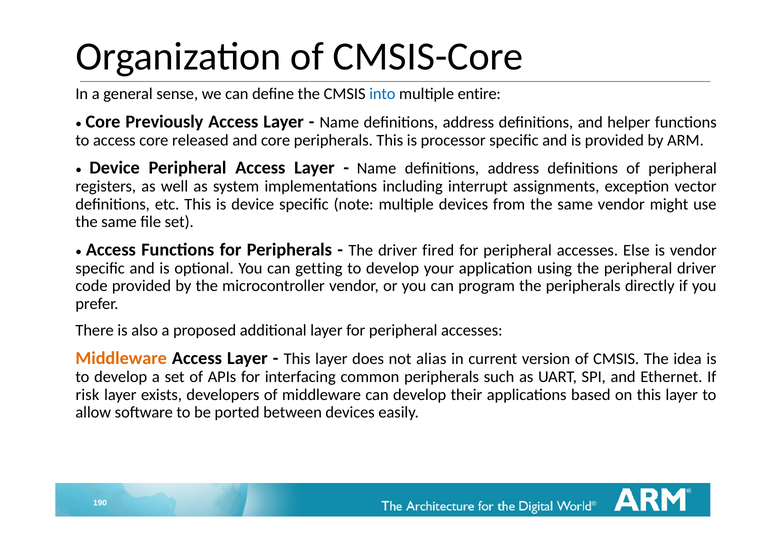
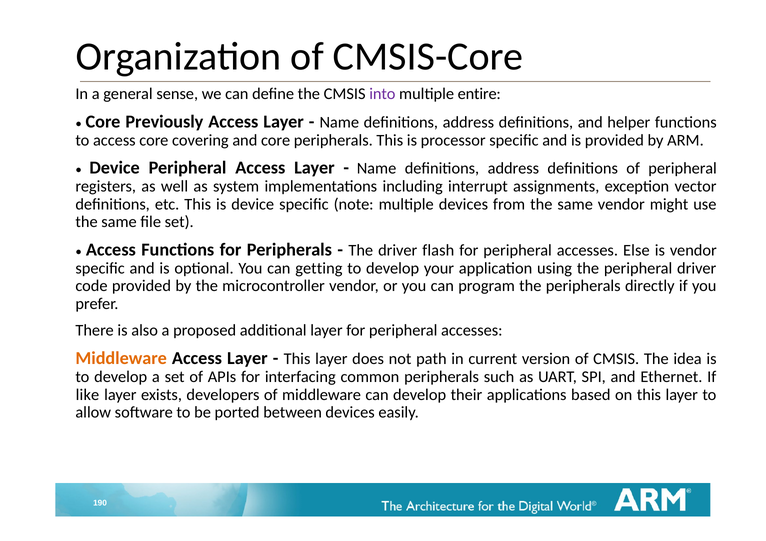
into colour: blue -> purple (382, 94)
released: released -> covering (200, 140)
fired: fired -> flash (438, 250)
alias: alias -> path (431, 359)
risk: risk -> like (87, 395)
